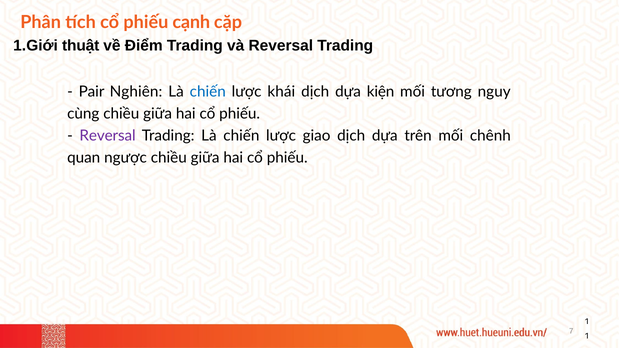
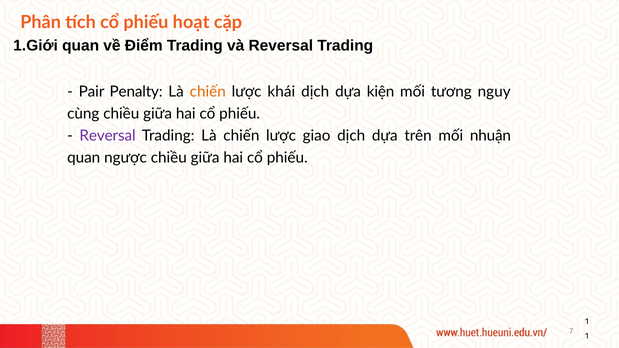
cạnh: cạnh -> hoạt (191, 22)
thuật: thuật -> quan (81, 46)
Nghiên: Nghiên -> Penalty (136, 92)
chiến colour: blue -> orange (208, 92)
chênh: chênh -> nhuận (490, 136)
